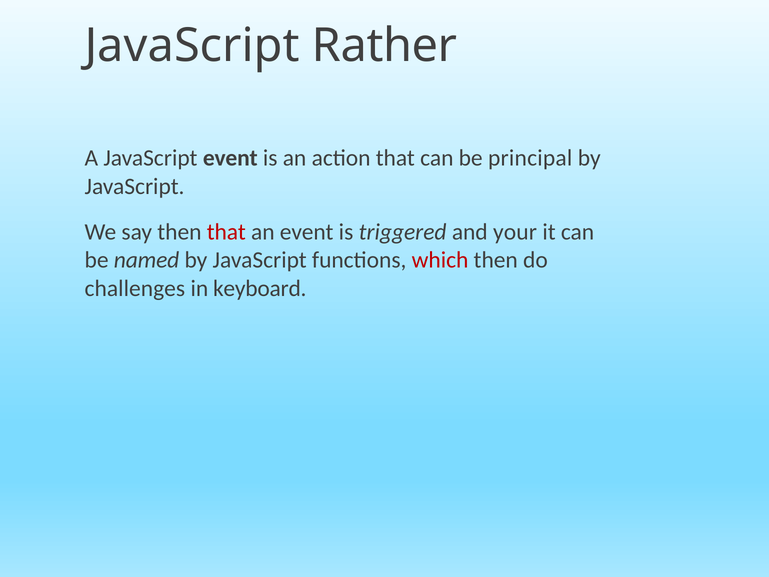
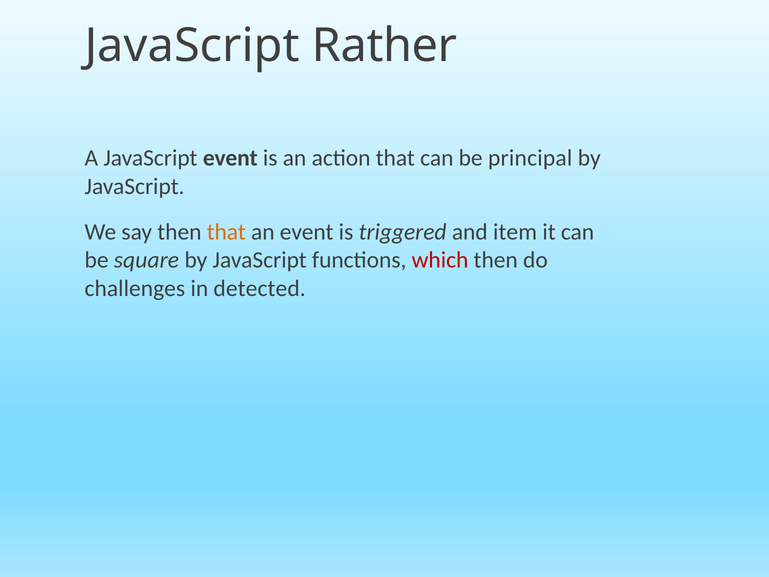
that colour: red -> orange (226, 232)
your: your -> item (515, 232)
named: named -> square (146, 260)
keyboard: keyboard -> detected (260, 288)
